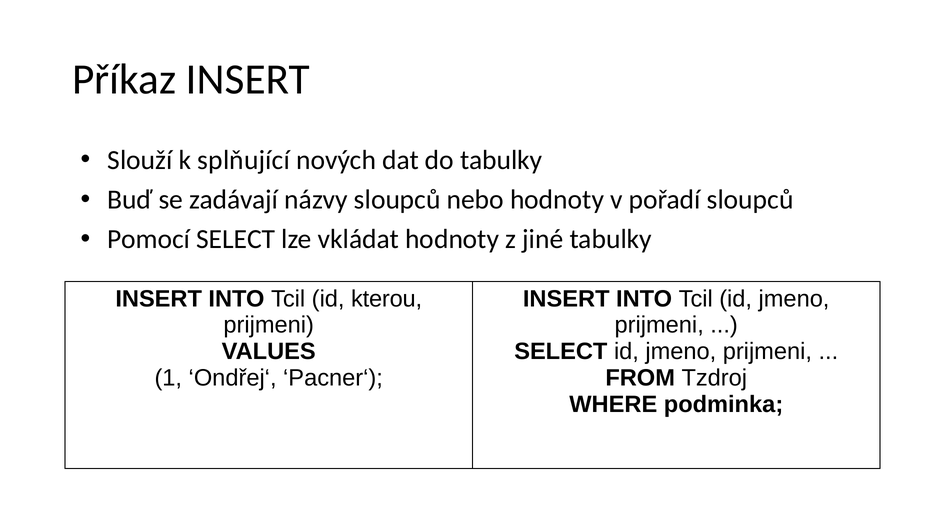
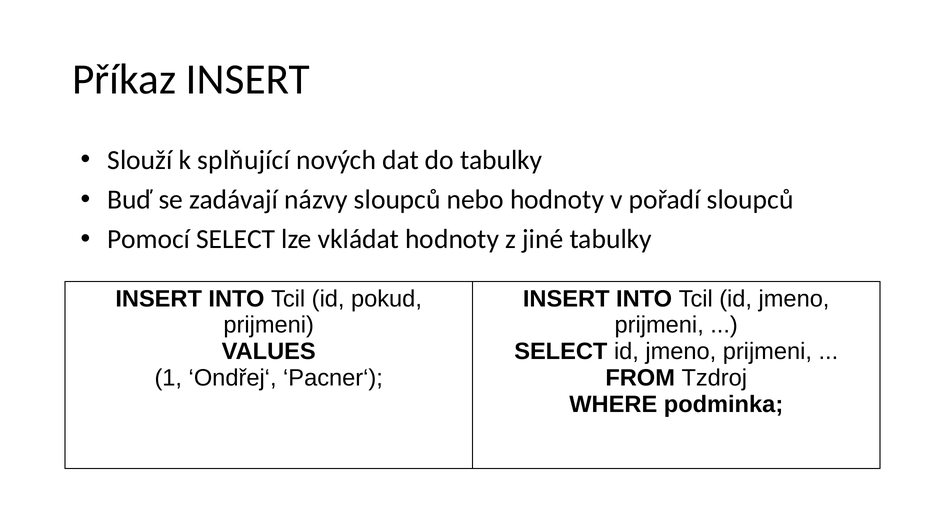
kterou: kterou -> pokud (386, 299)
